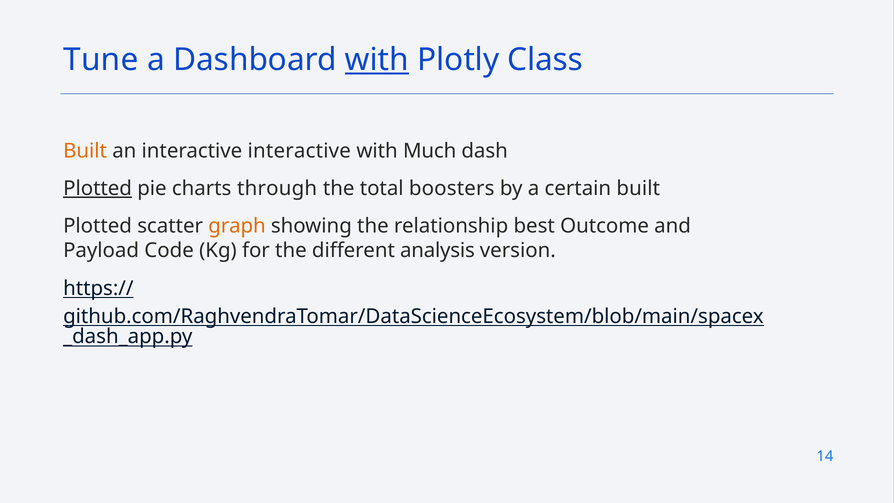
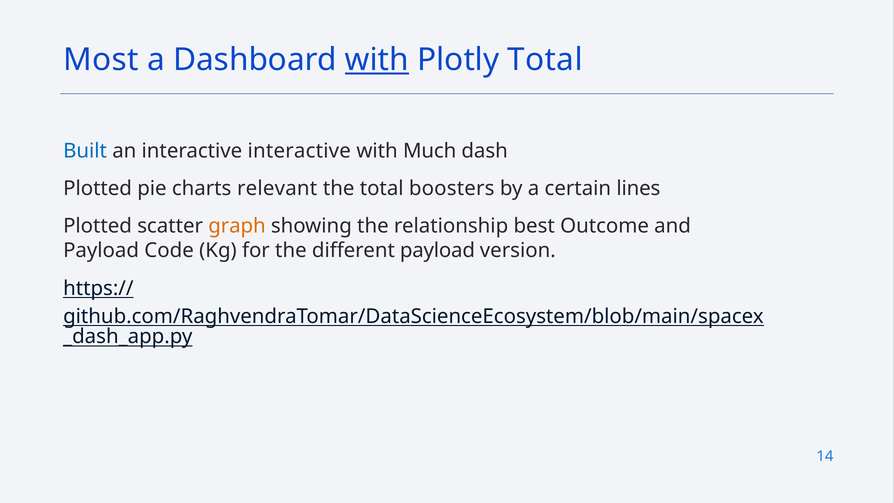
Tune: Tune -> Most (101, 60)
Plotly Class: Class -> Total (545, 60)
Built colour: orange -> blue (85, 151)
Plotted underline: present -> none (98, 189)
through: through -> relevant (277, 189)
certain built: built -> lines (638, 189)
different analysis: analysis -> payload (437, 251)
